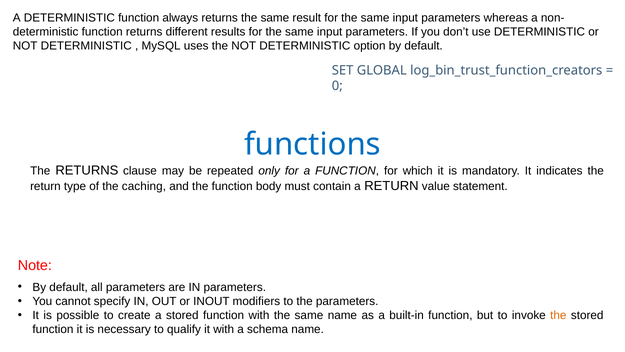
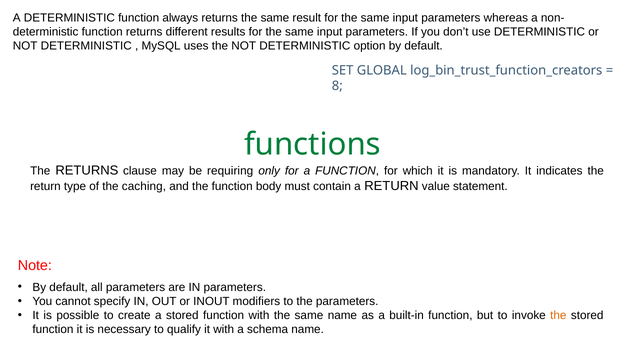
0: 0 -> 8 (337, 86)
functions colour: blue -> green (312, 144)
repeated: repeated -> requiring (230, 171)
